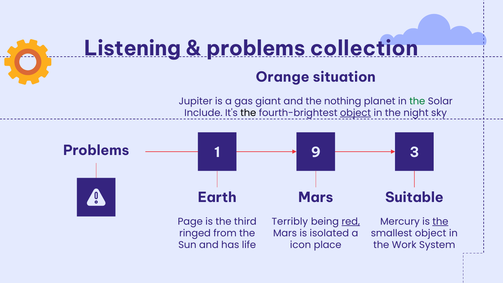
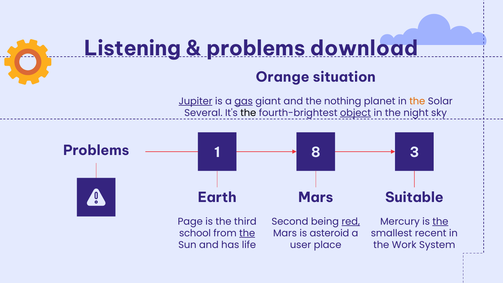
collection: collection -> download (364, 48)
Jupiter underline: none -> present (196, 101)
gas underline: none -> present (244, 101)
the colour: green -> orange (417, 101)
Include: Include -> Several (203, 113)
9: 9 -> 8 (316, 153)
Terribly: Terribly -> Second (290, 221)
ringed: ringed -> school (195, 233)
the underline: none -> present (247, 233)
isolated: isolated -> asteroid (329, 233)
smallest object: object -> recent (431, 233)
icon: icon -> user (301, 245)
